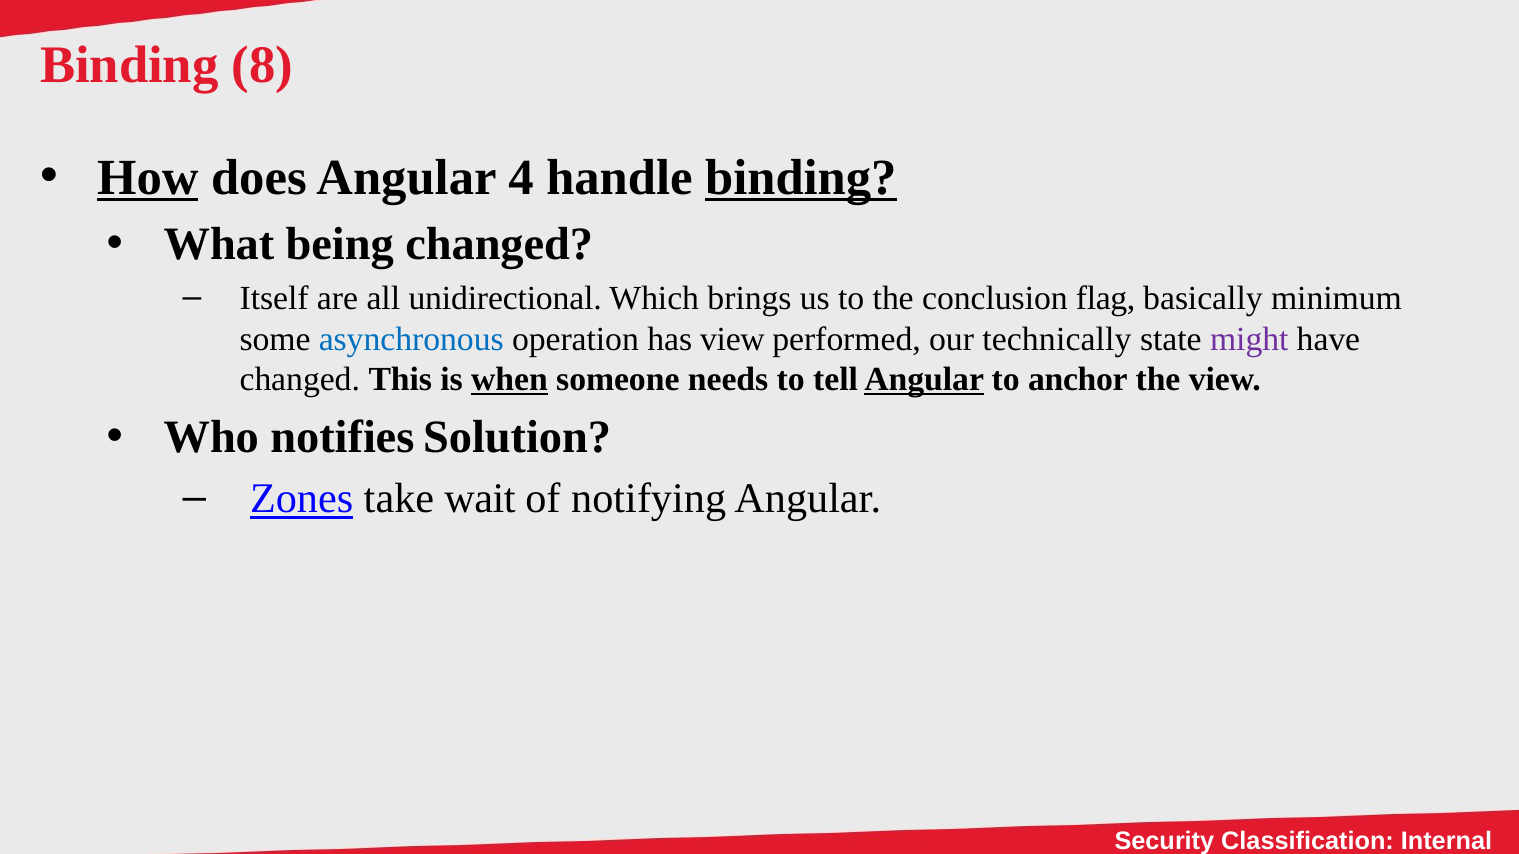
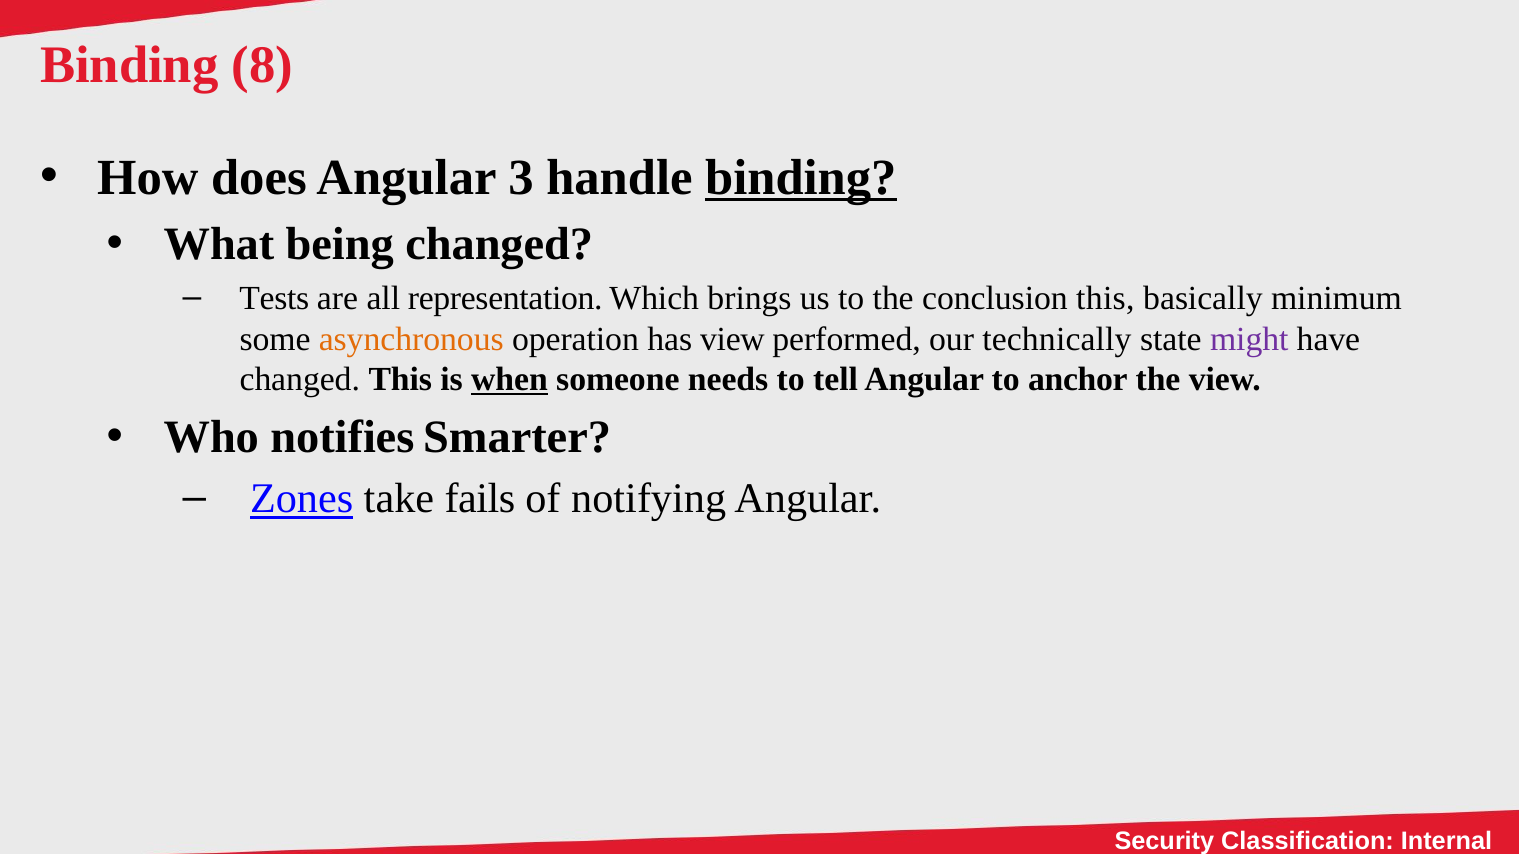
How underline: present -> none (148, 177)
4: 4 -> 3 (521, 177)
Itself: Itself -> Tests (274, 299)
unidirectional: unidirectional -> representation (505, 299)
conclusion flag: flag -> this (1105, 299)
asynchronous colour: blue -> orange (411, 339)
Angular underline: present -> none (924, 380)
Solution: Solution -> Smarter (517, 438)
wait: wait -> fails (480, 499)
